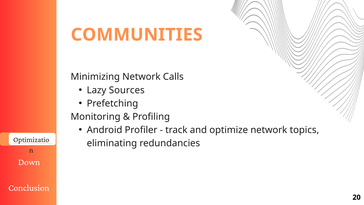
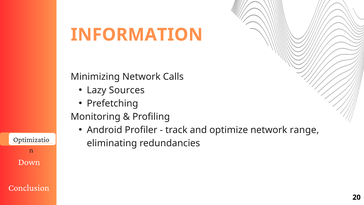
COMMUNITIES: COMMUNITIES -> INFORMATION (137, 35)
topics: topics -> range (304, 130)
